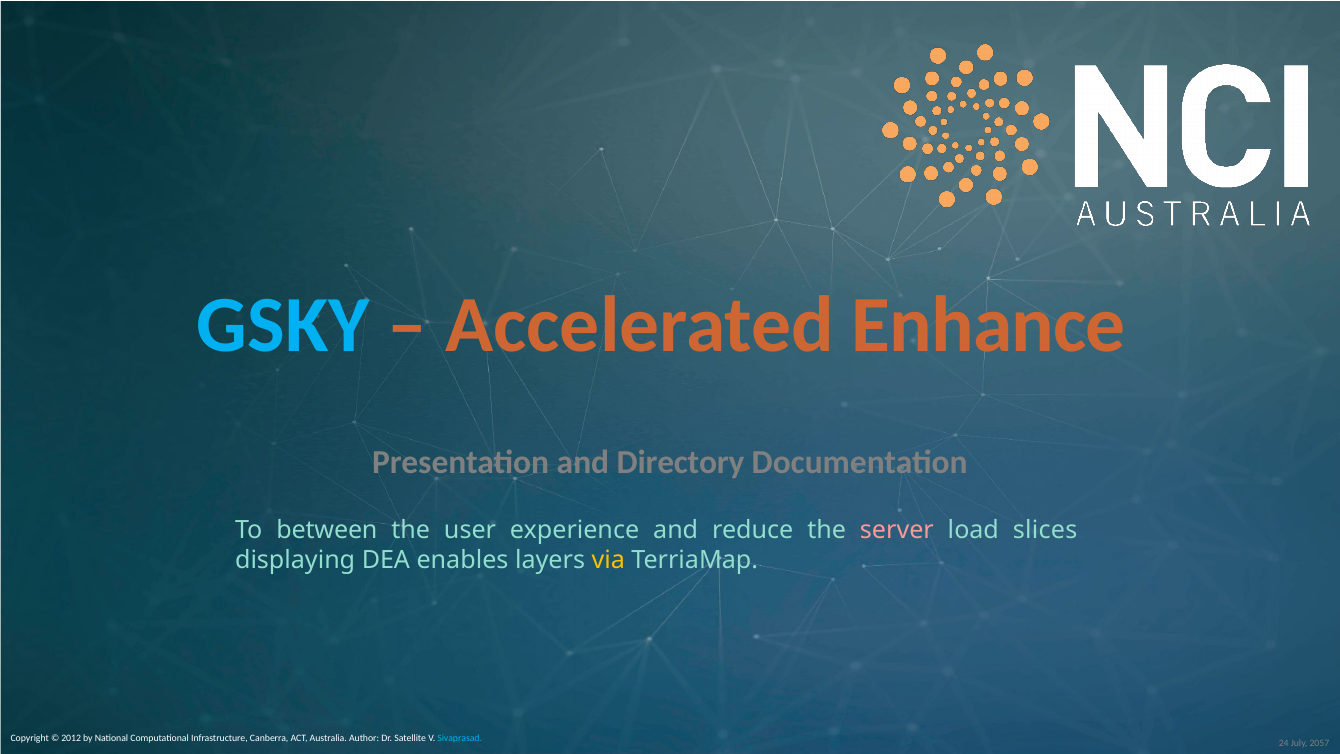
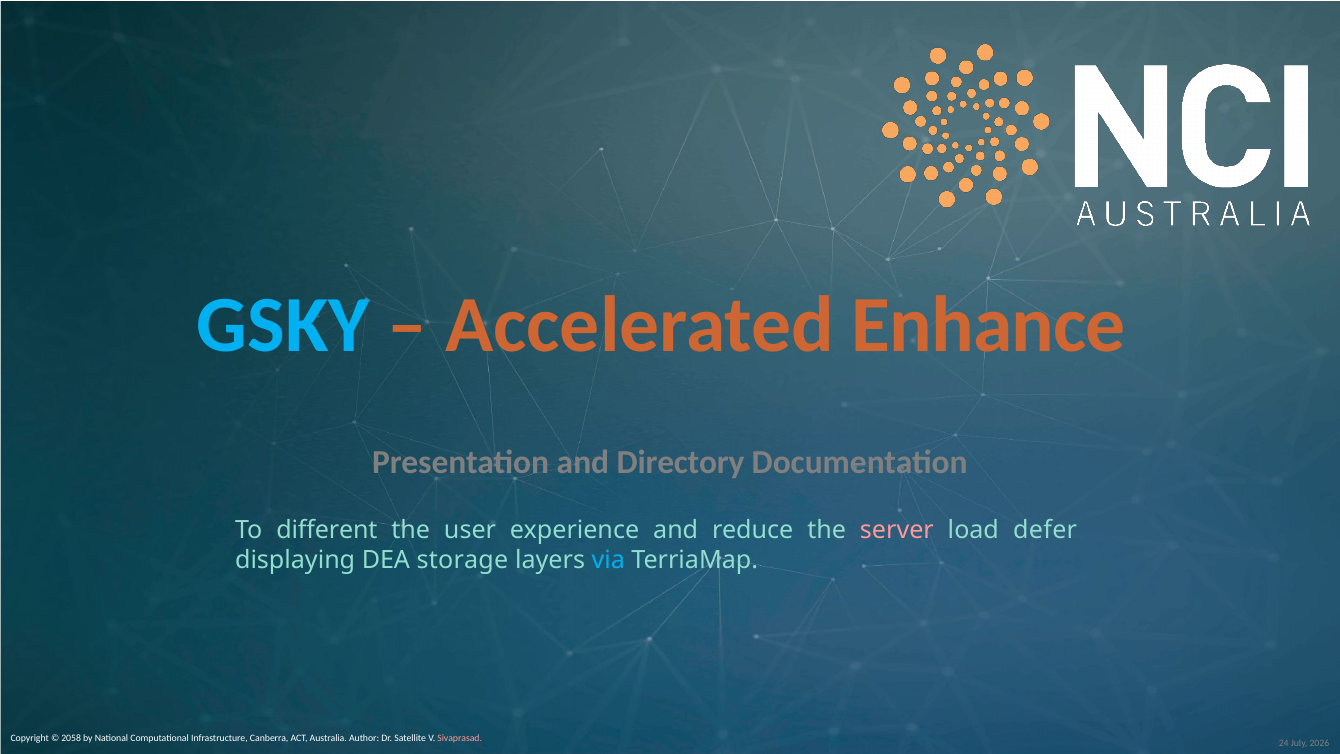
between: between -> different (327, 530)
slices: slices -> defer (1045, 530)
enables: enables -> storage (462, 560)
via colour: yellow -> light blue (608, 560)
2012: 2012 -> 2058 (71, 738)
Sivaprasad colour: light blue -> pink (460, 738)
2057: 2057 -> 2026 (1319, 743)
